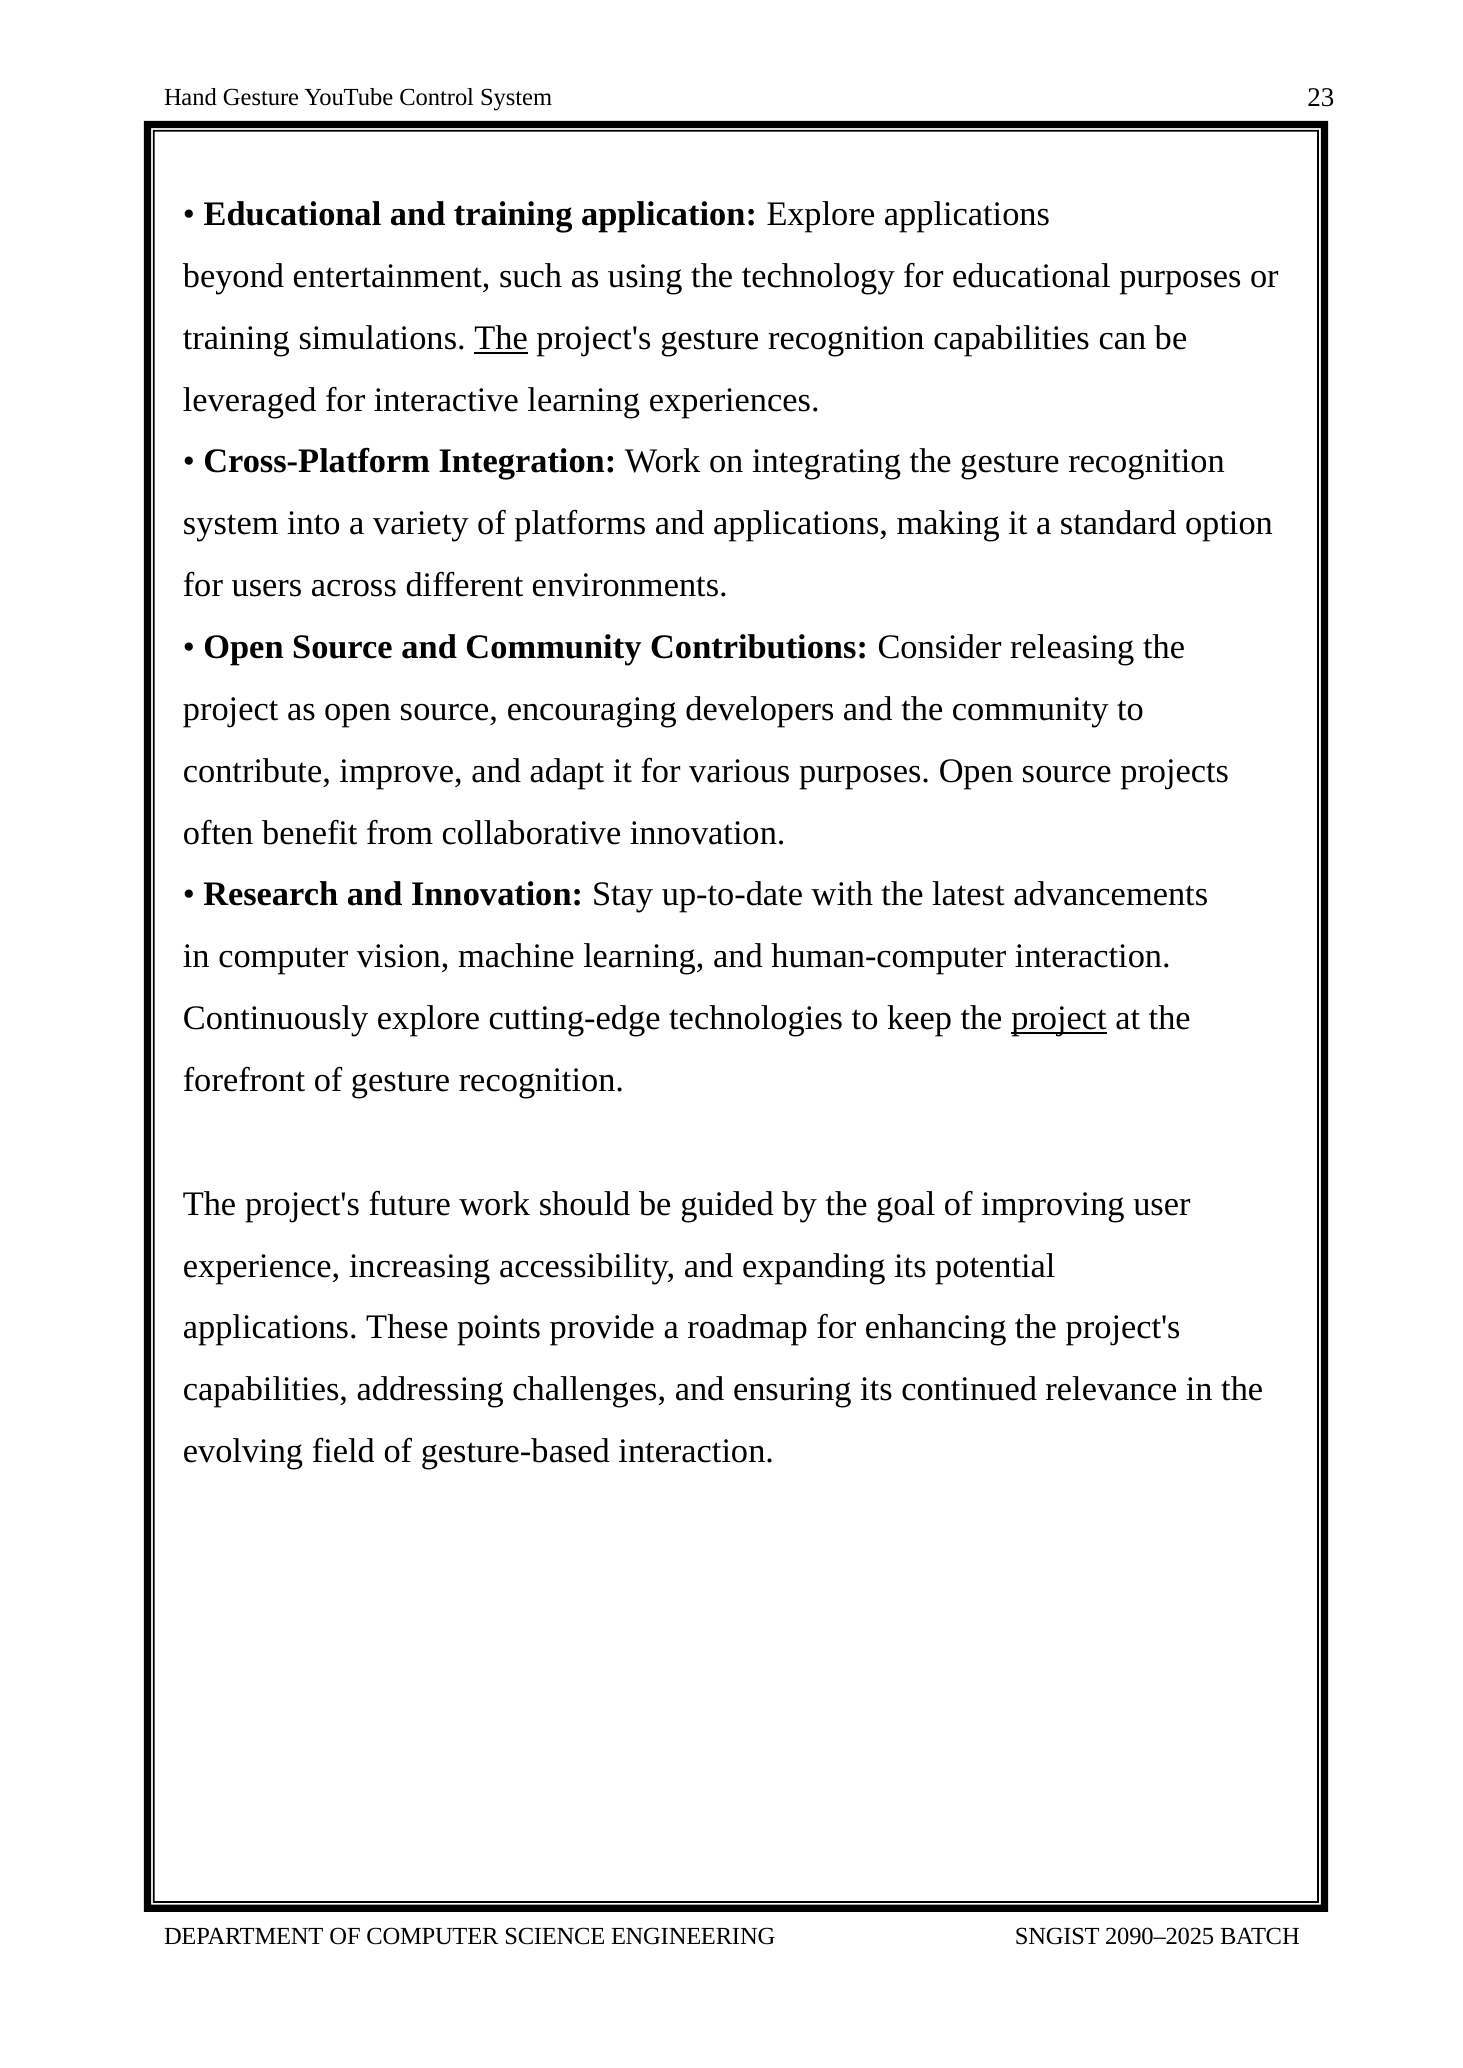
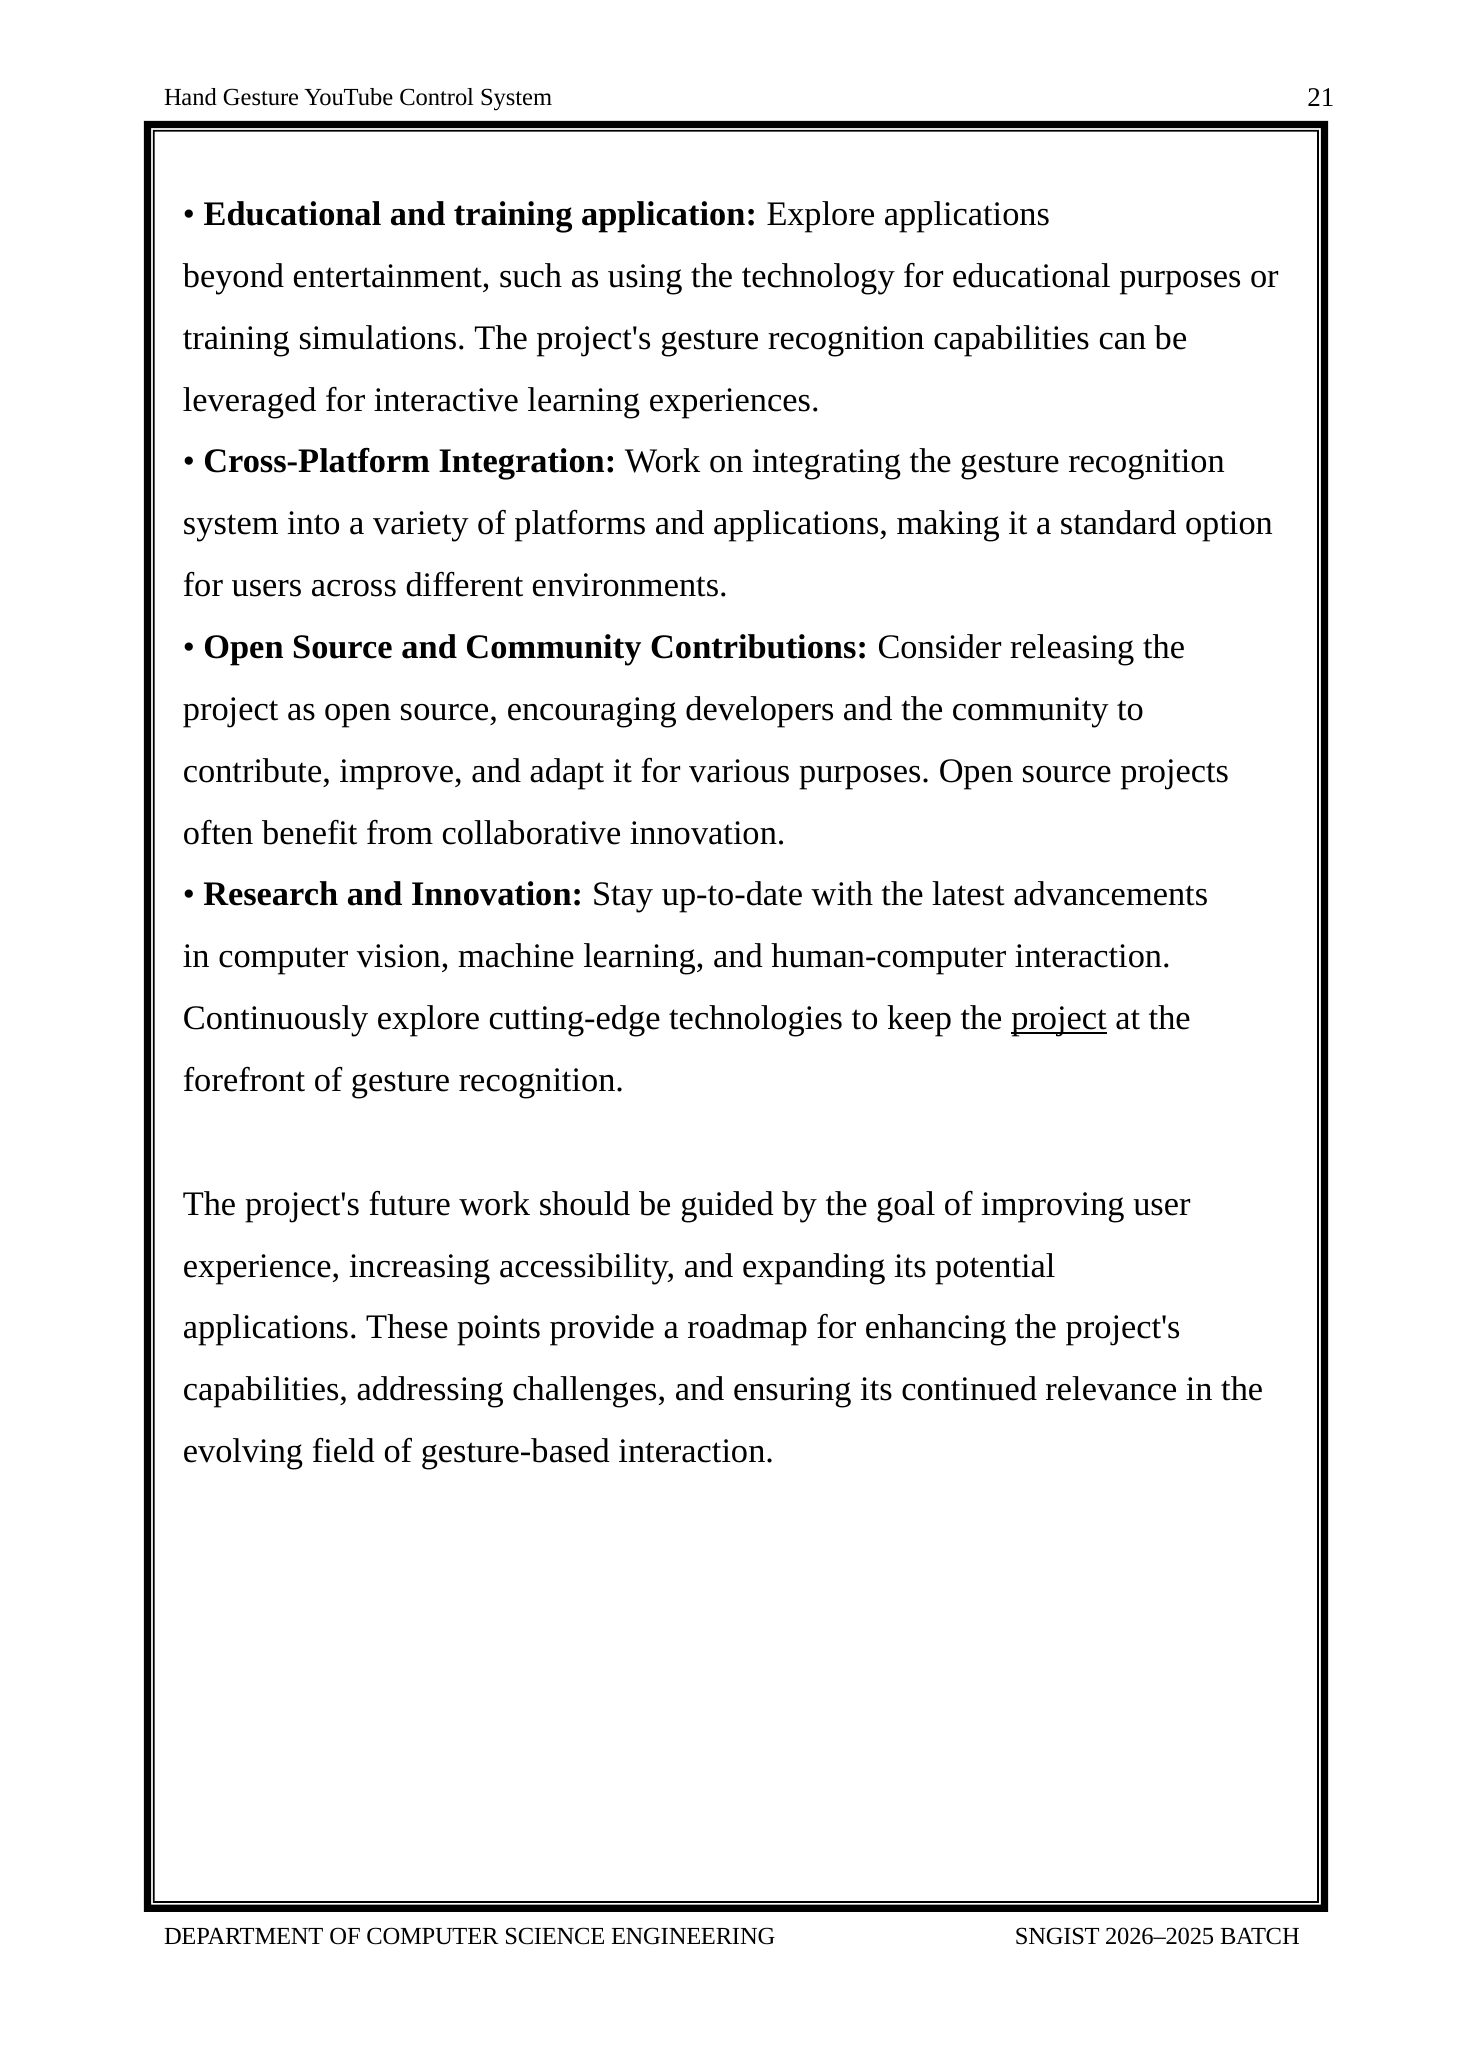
23: 23 -> 21 (1321, 97)
The underline: present -> none (501, 338)
2090–2025: 2090–2025 -> 2026–2025 (1160, 1936)
